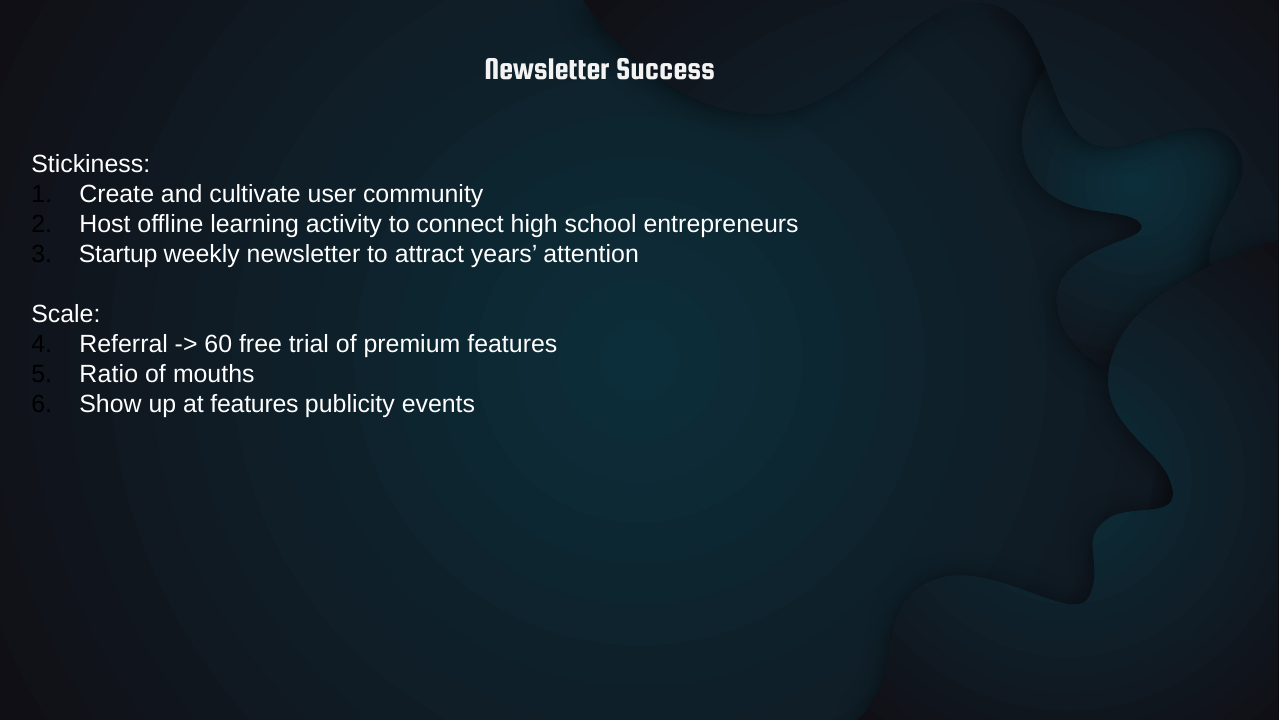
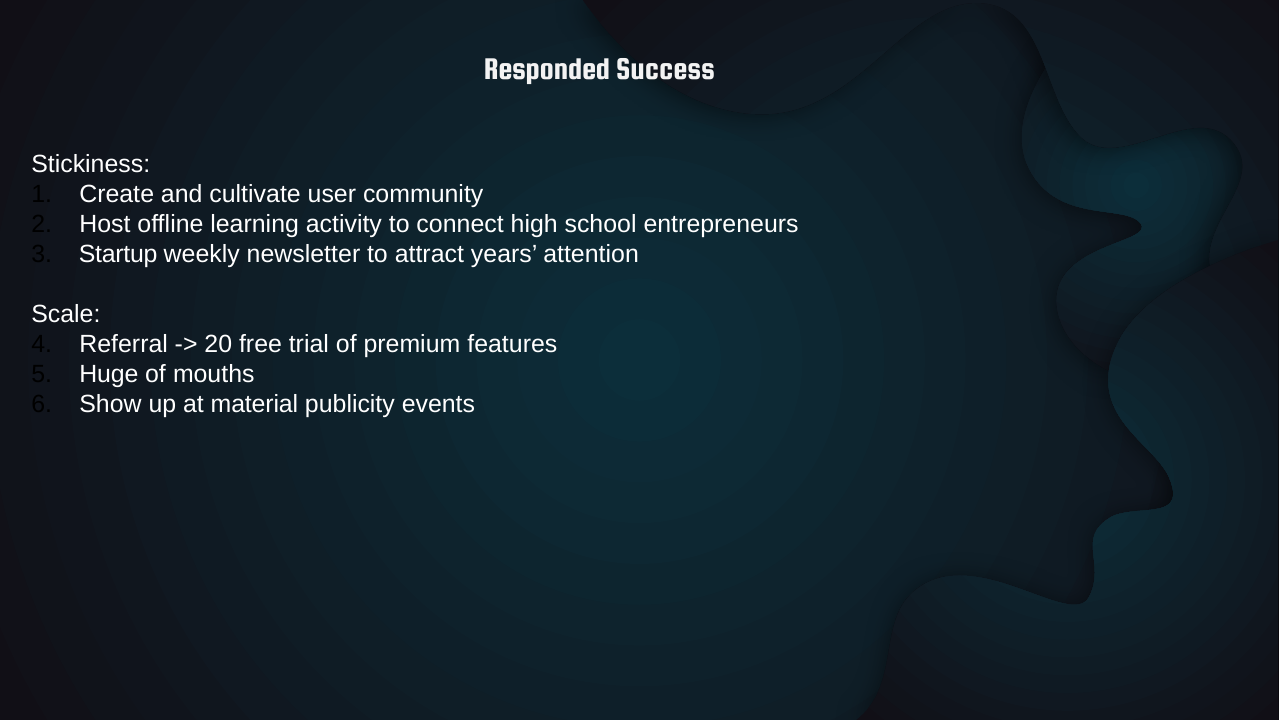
Newsletter: Newsletter -> Responded (547, 69)
60: 60 -> 20 (218, 344)
Ratio: Ratio -> Huge (109, 374)
at features: features -> material (254, 403)
